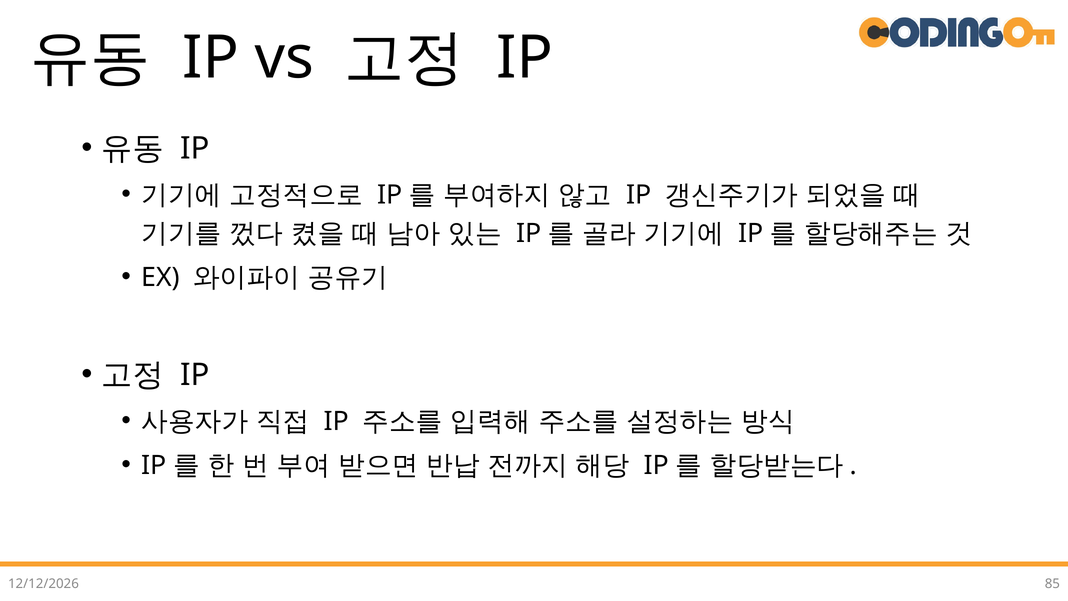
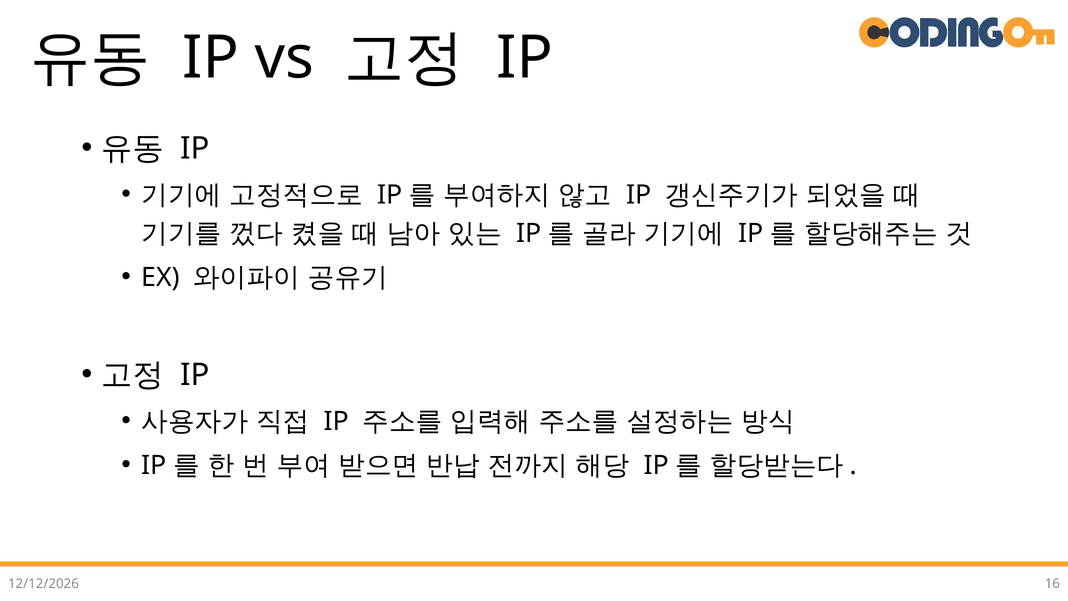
85: 85 -> 16 (1052, 583)
